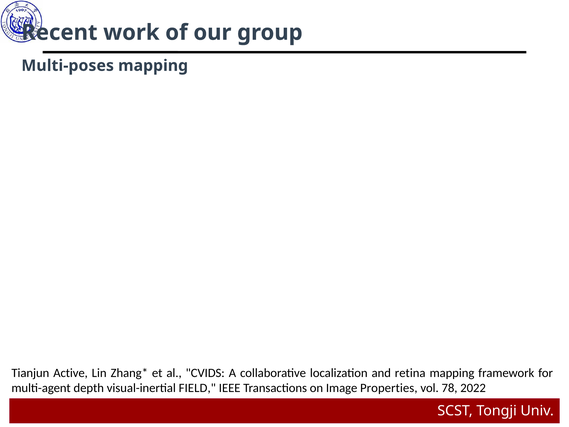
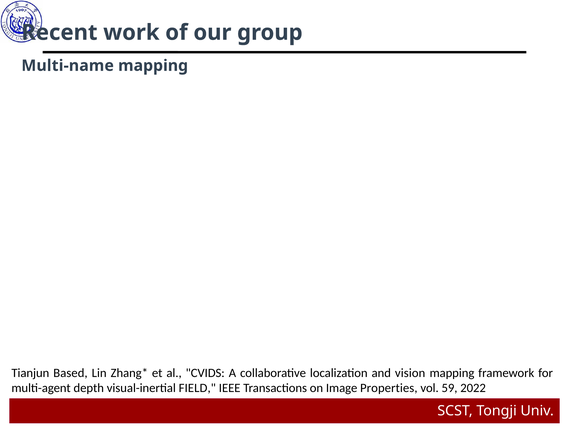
Multi-poses: Multi-poses -> Multi-name (68, 66)
Active: Active -> Based (70, 373)
retina: retina -> vision (410, 373)
78: 78 -> 59 (450, 388)
